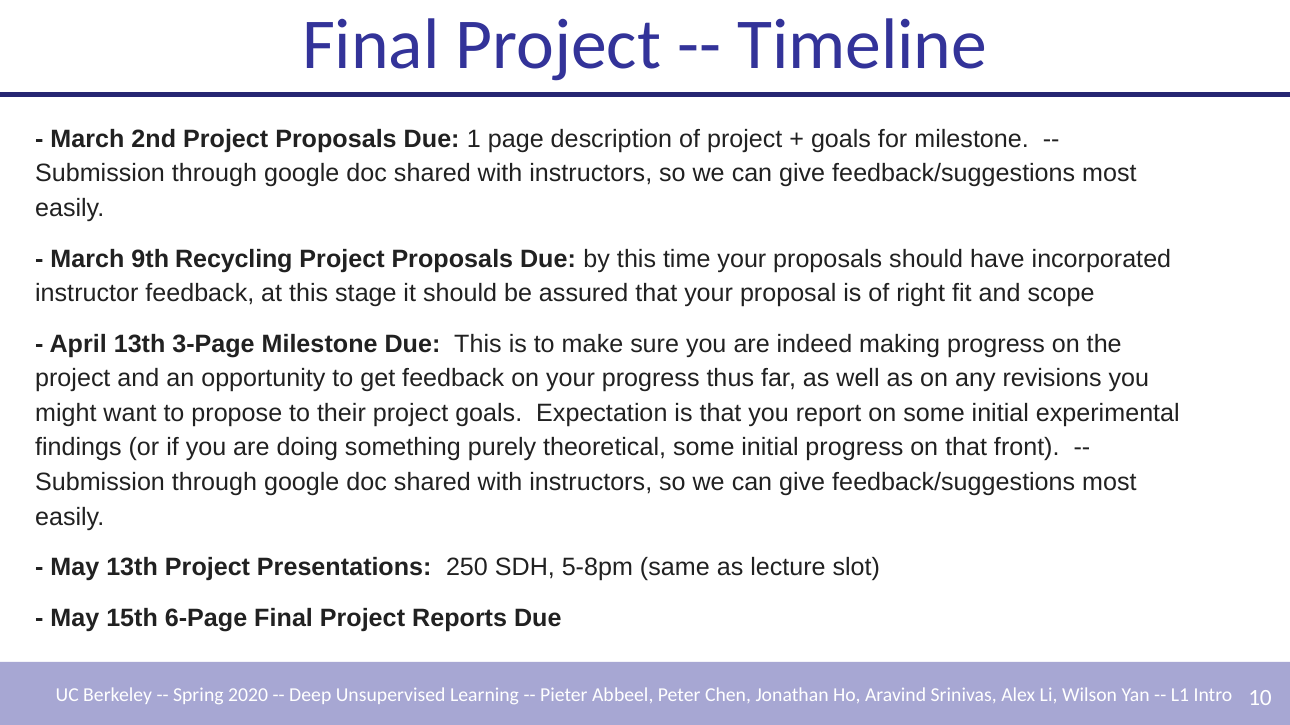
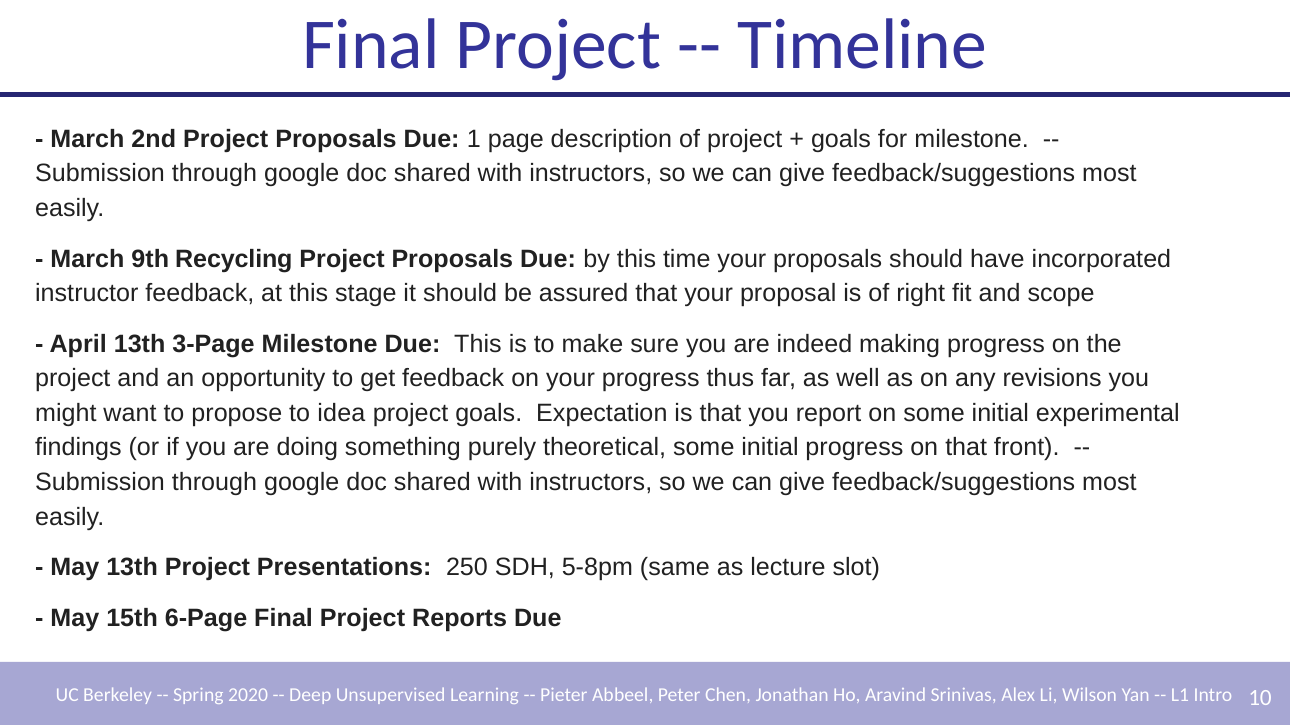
their: their -> idea (341, 414)
